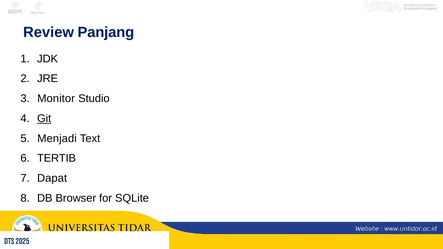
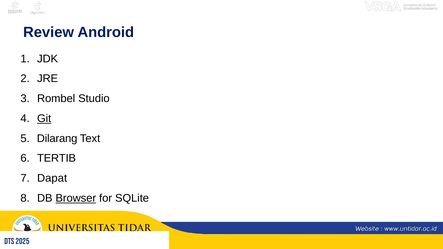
Panjang: Panjang -> Android (106, 32)
Monitor: Monitor -> Rombel (56, 99)
Menjadi: Menjadi -> Dilarang (57, 139)
Browser underline: none -> present (76, 198)
